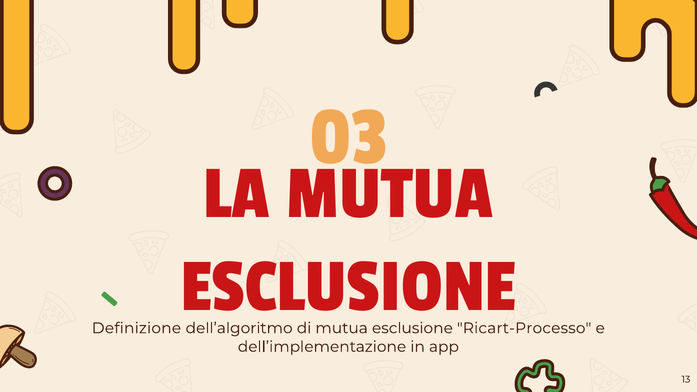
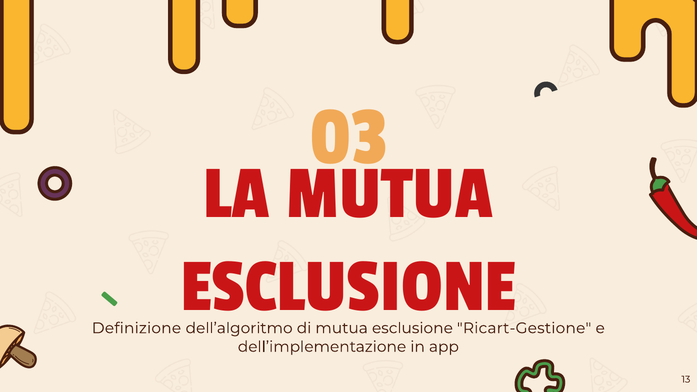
Ricart-Processo: Ricart-Processo -> Ricart-Gestione (524, 328)
